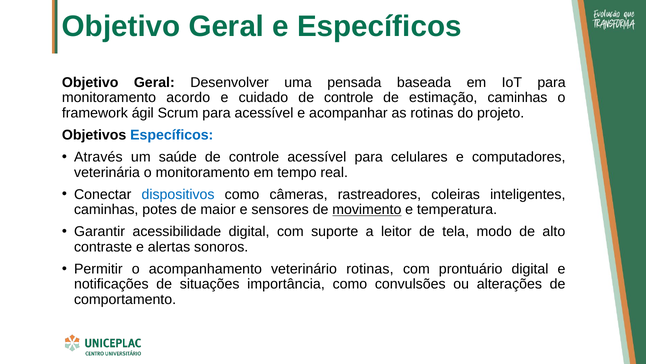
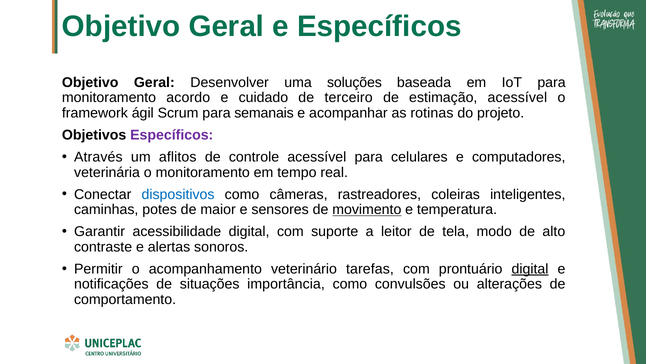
pensada: pensada -> soluções (354, 82)
cuidado de controle: controle -> terceiro (349, 98)
estimação caminhas: caminhas -> acessível (517, 98)
para acessível: acessível -> semanais (264, 113)
Específicos colour: blue -> purple (172, 135)
saúde: saúde -> aflitos (178, 157)
veterinário rotinas: rotinas -> tarefas (370, 269)
digital underline: none -> present (530, 269)
